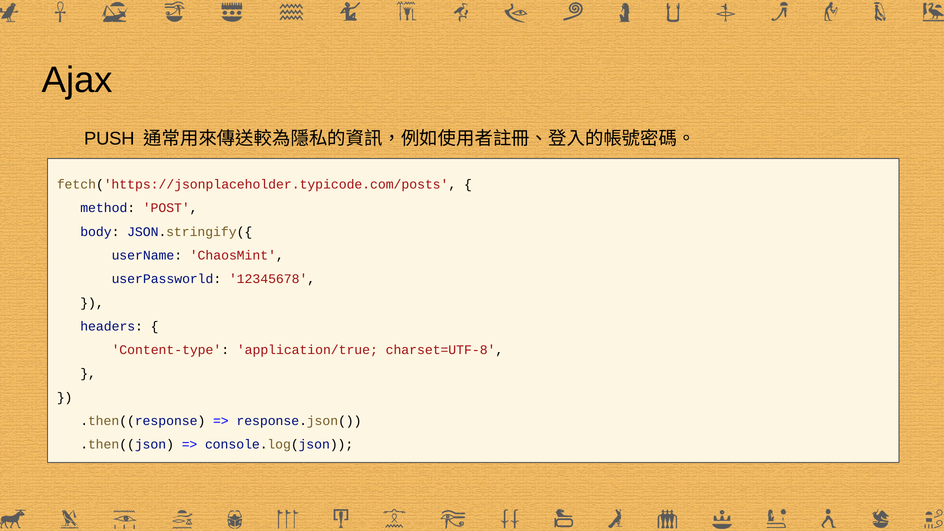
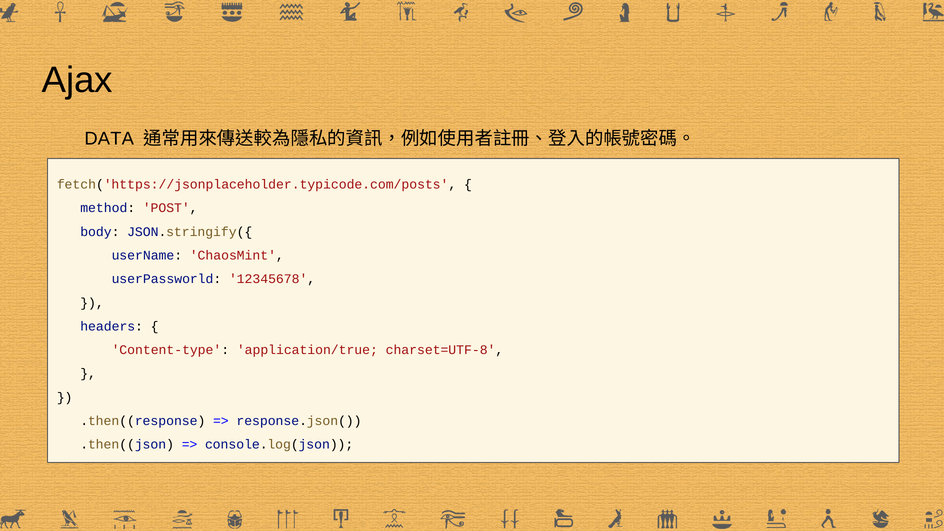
PUSH: PUSH -> DATA (109, 139)
